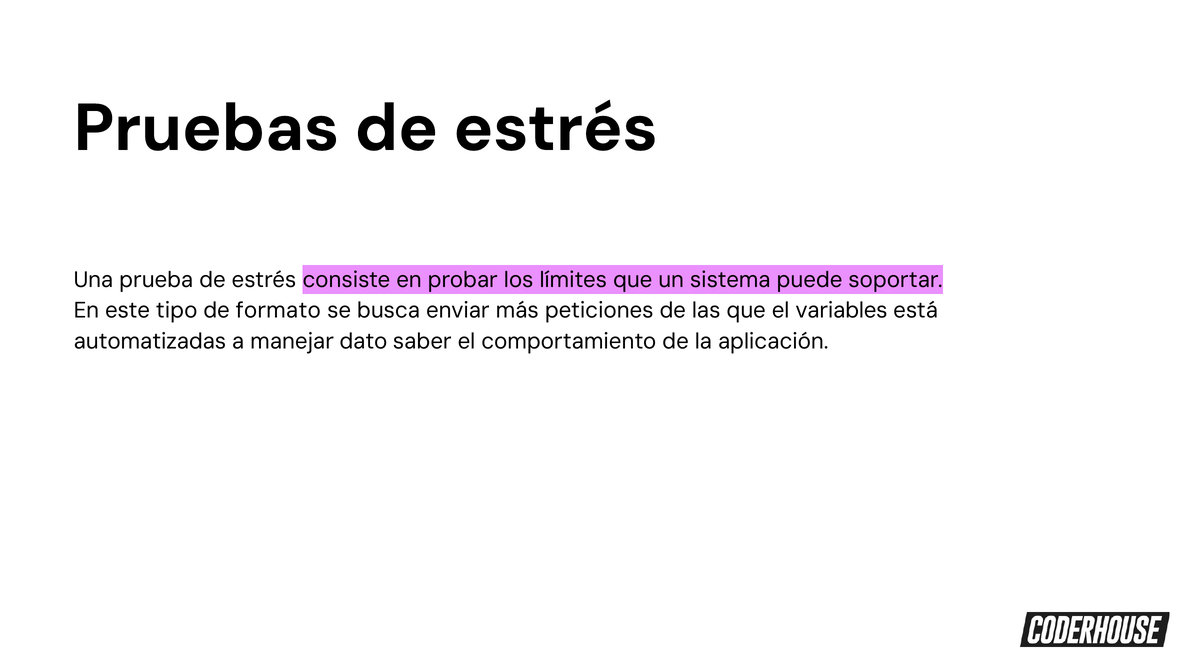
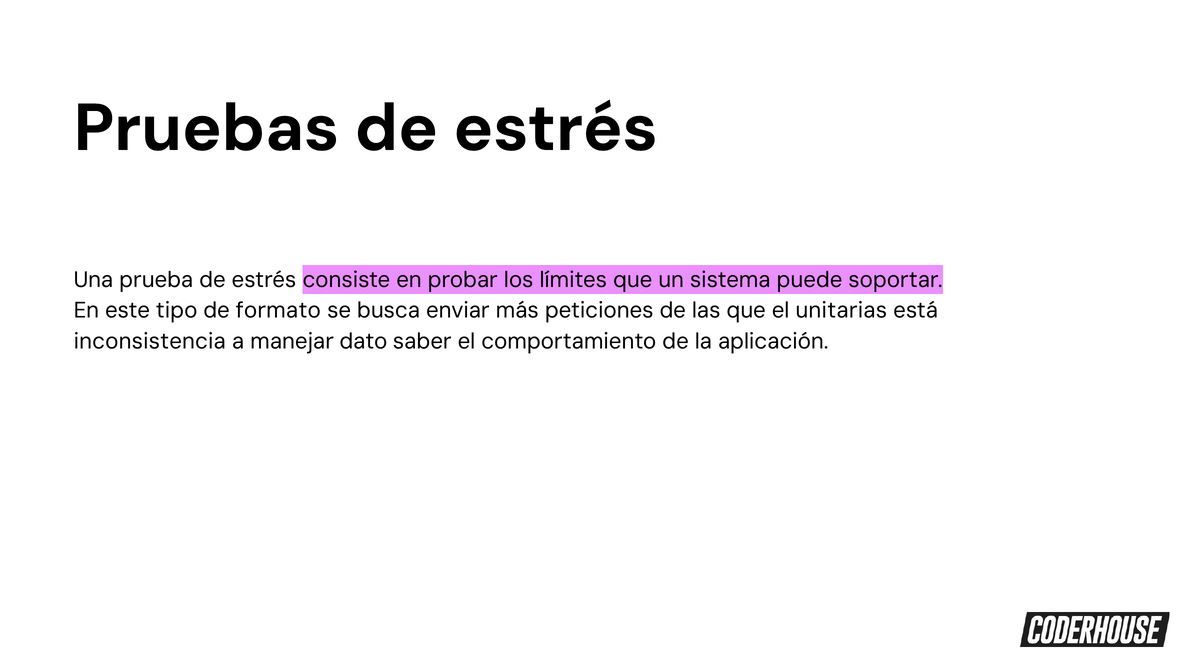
variables: variables -> unitarias (841, 311)
automatizadas: automatizadas -> inconsistencia (150, 341)
